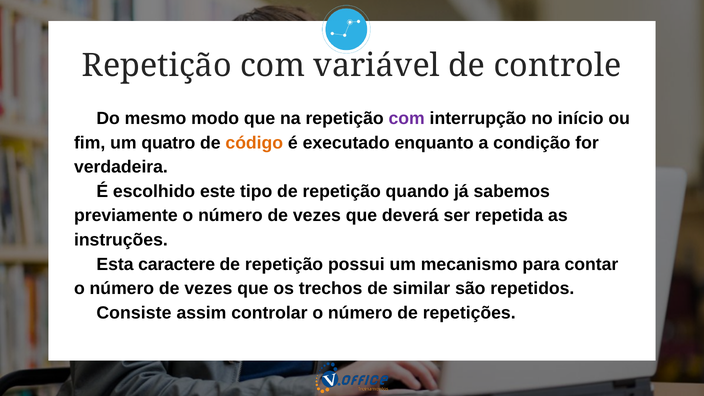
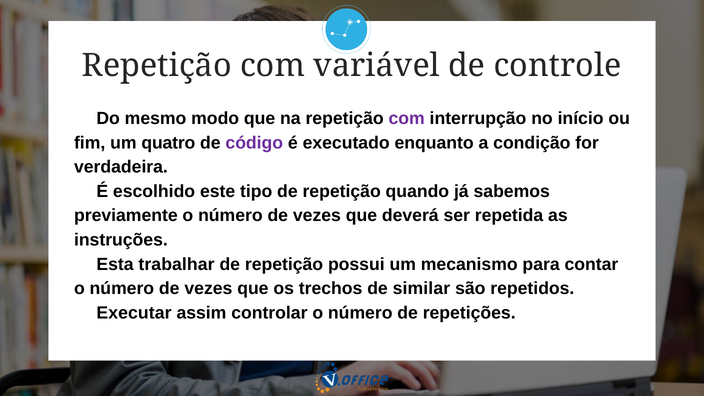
código colour: orange -> purple (254, 143)
caractere: caractere -> trabalhar (176, 264)
Consiste: Consiste -> Executar (134, 313)
